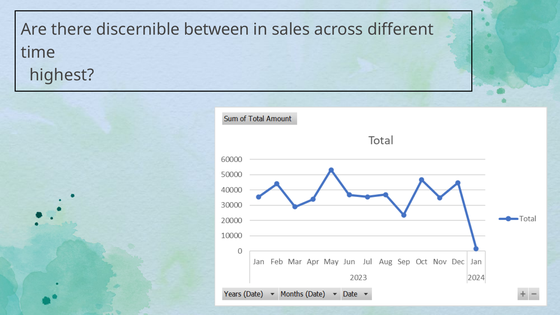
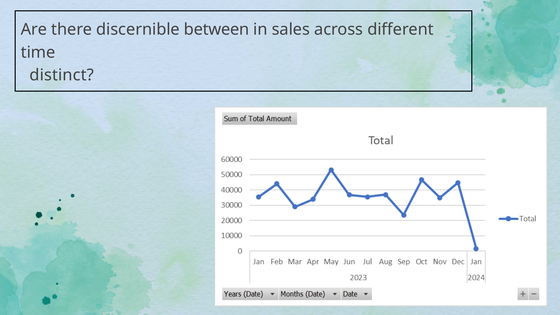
highest: highest -> distinct (62, 75)
